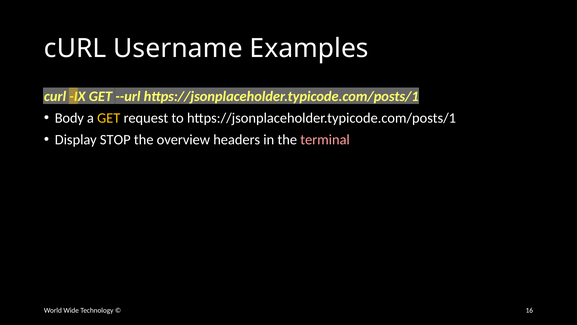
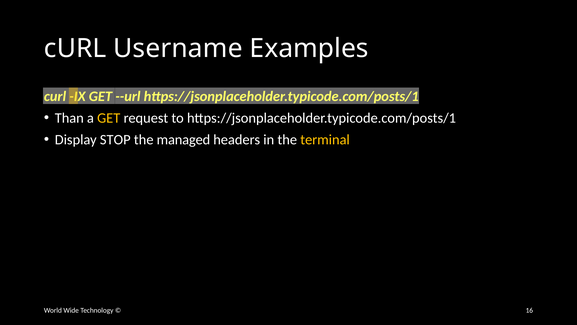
Body: Body -> Than (69, 118)
overview: overview -> managed (183, 139)
terminal colour: pink -> yellow (325, 139)
